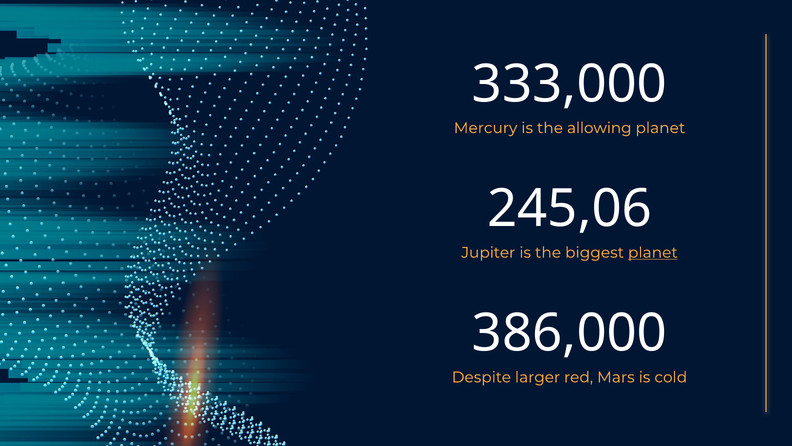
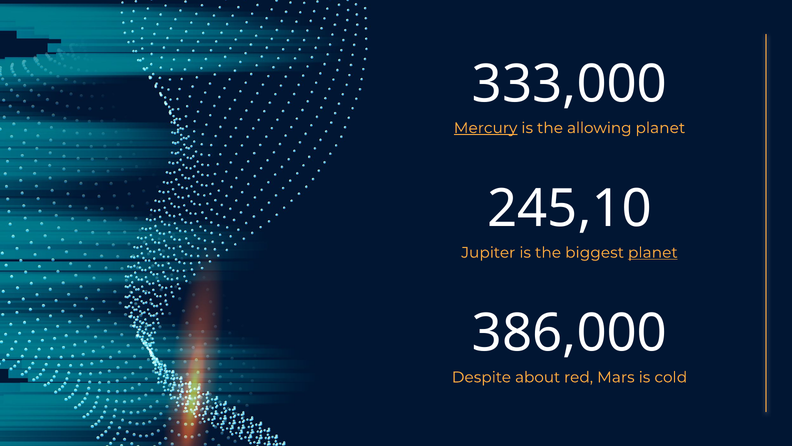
Mercury underline: none -> present (486, 128)
245,06: 245,06 -> 245,10 (570, 209)
larger: larger -> about (538, 377)
